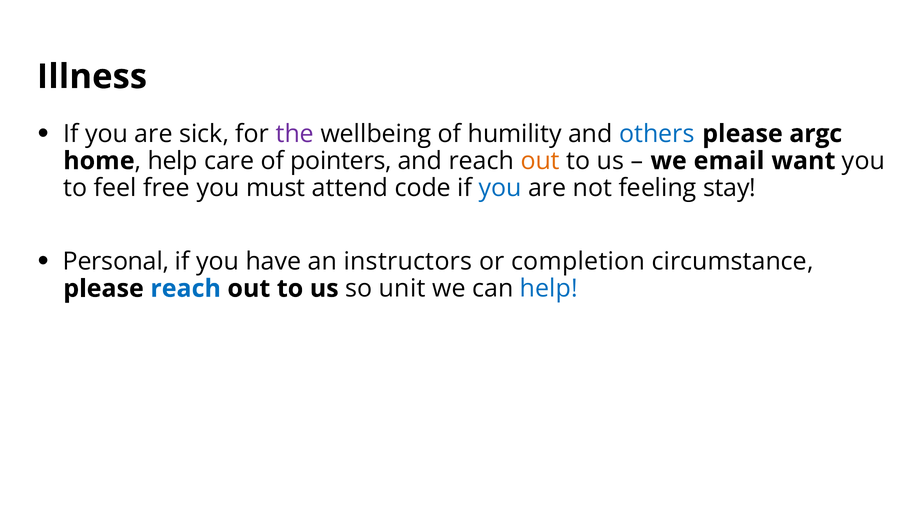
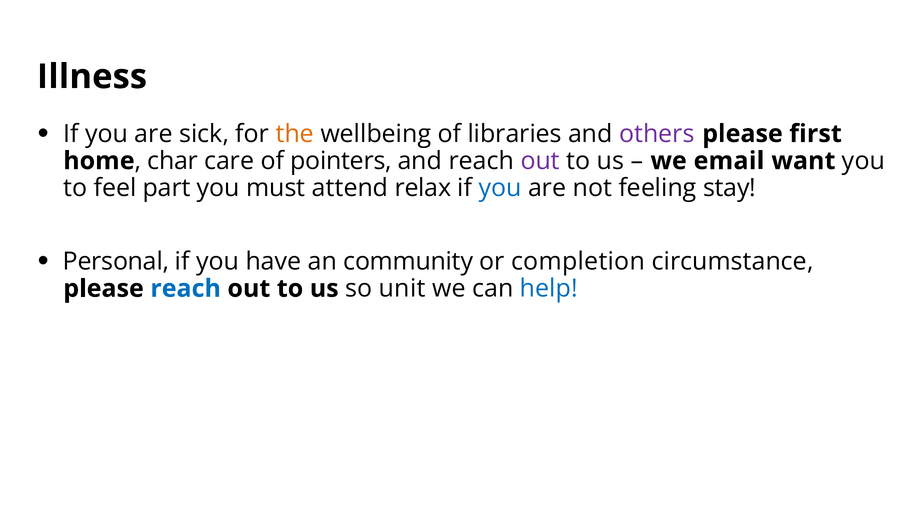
the colour: purple -> orange (295, 134)
humility: humility -> libraries (515, 134)
others colour: blue -> purple (657, 134)
argc: argc -> first (816, 134)
home help: help -> char (173, 161)
out colour: orange -> purple (540, 161)
free: free -> part (167, 188)
code: code -> relax (423, 188)
instructors: instructors -> community (408, 261)
